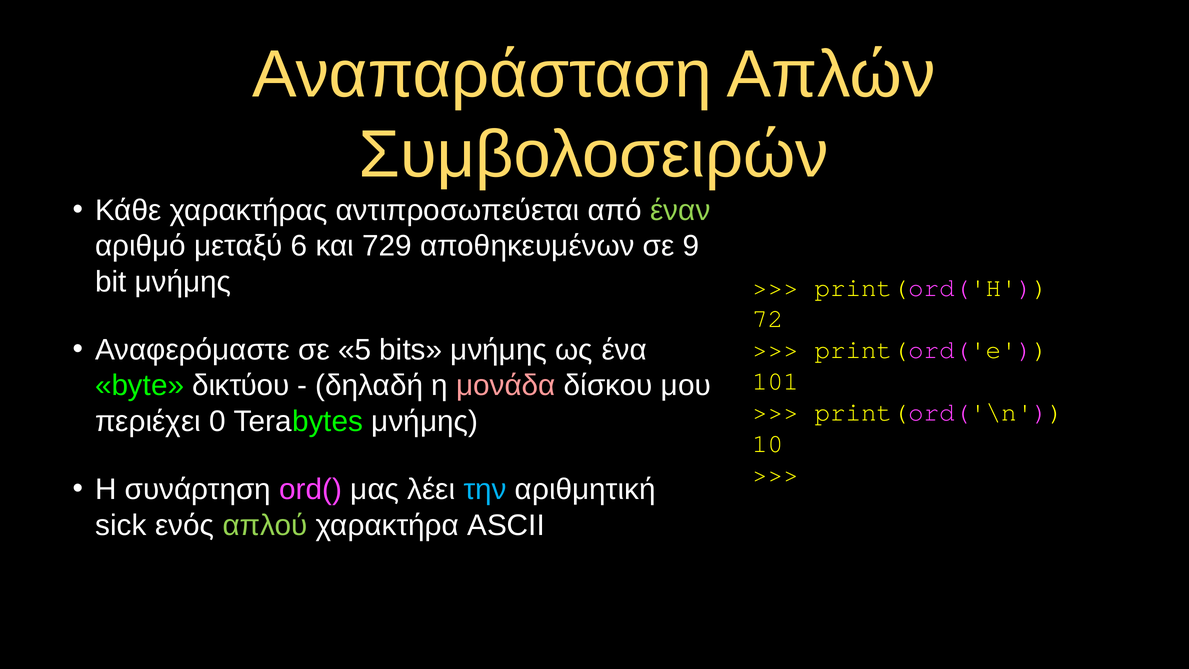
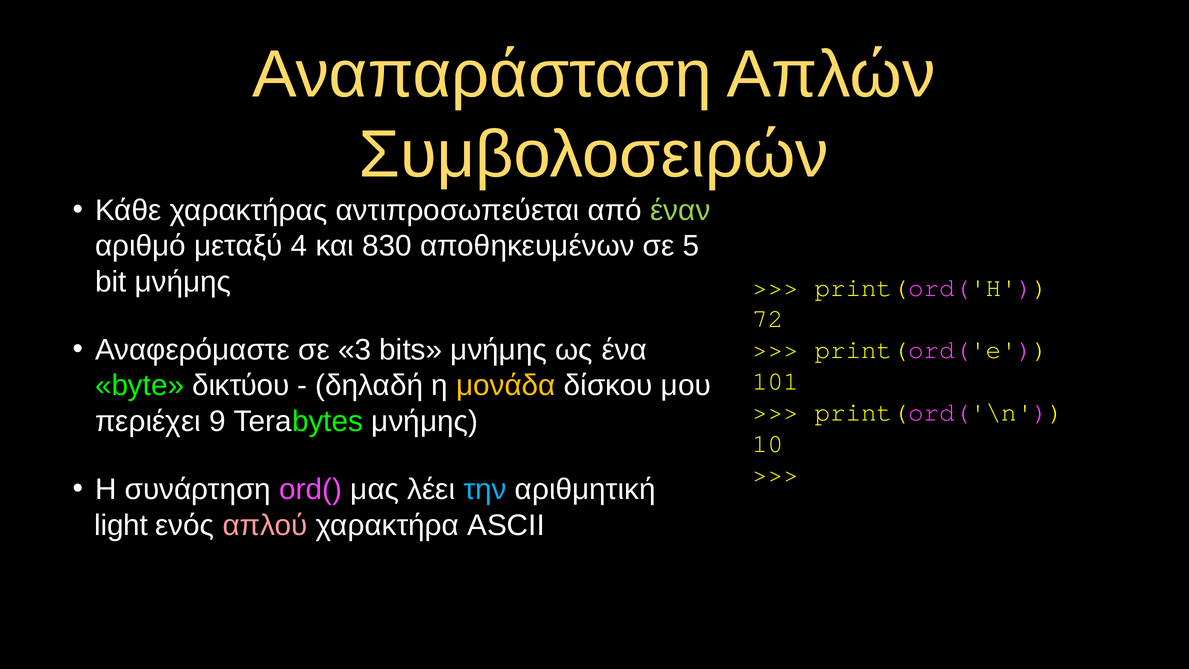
6: 6 -> 4 (299, 246)
729: 729 -> 830 (387, 246)
9: 9 -> 5 (691, 246)
5: 5 -> 3 (355, 350)
μονάδα colour: pink -> yellow (506, 386)
0: 0 -> 9 (217, 421)
sick: sick -> light (121, 525)
απλού colour: light green -> pink (265, 525)
